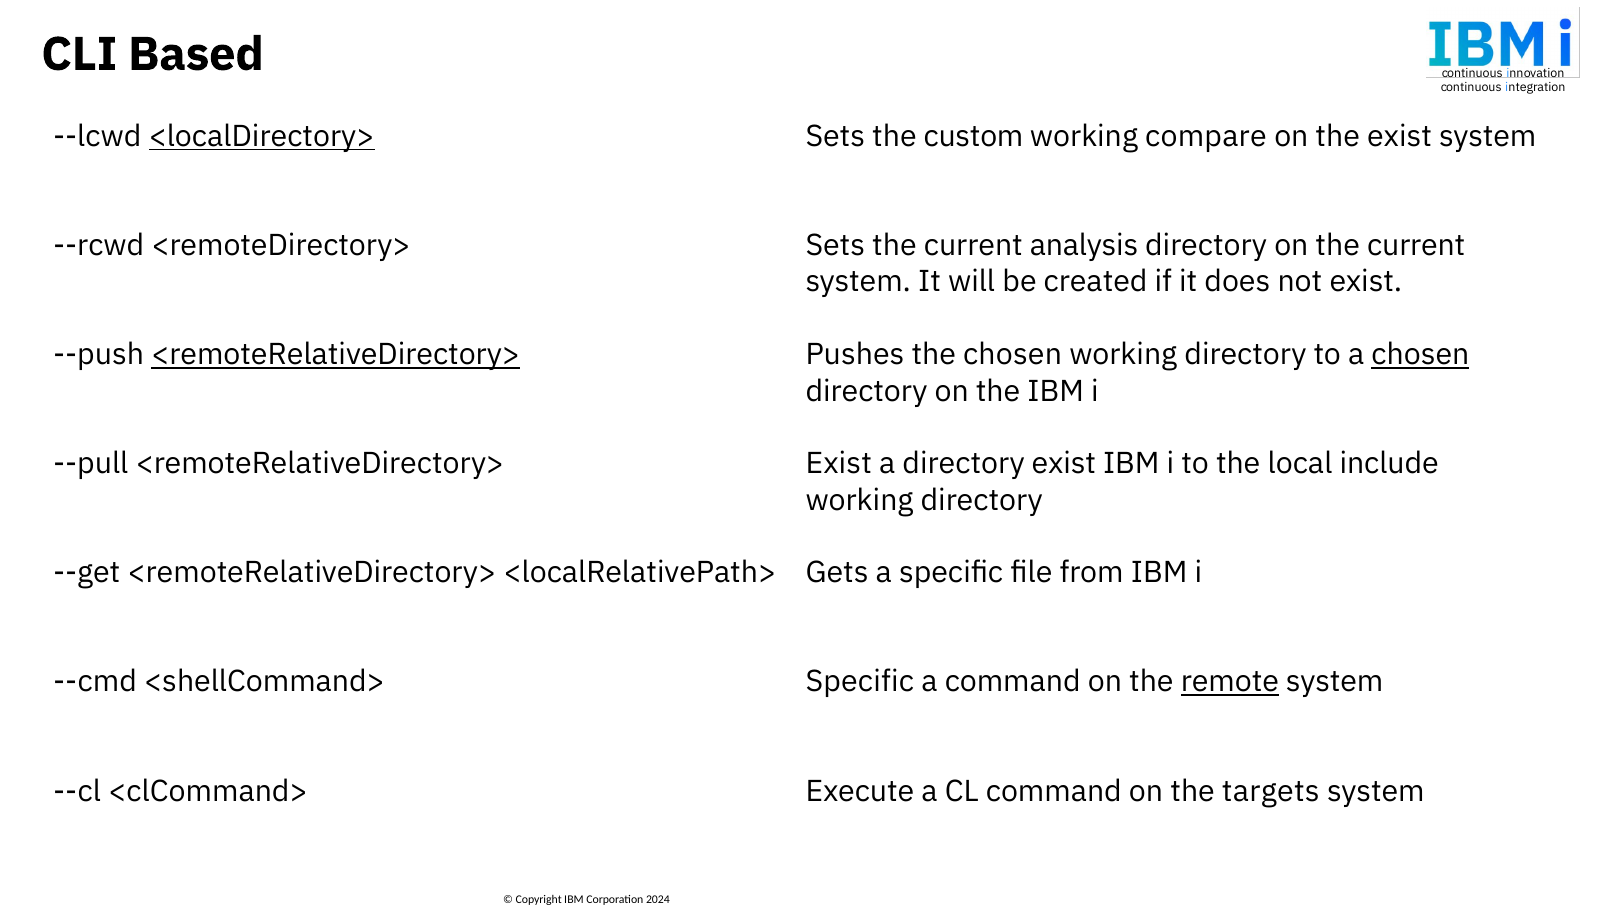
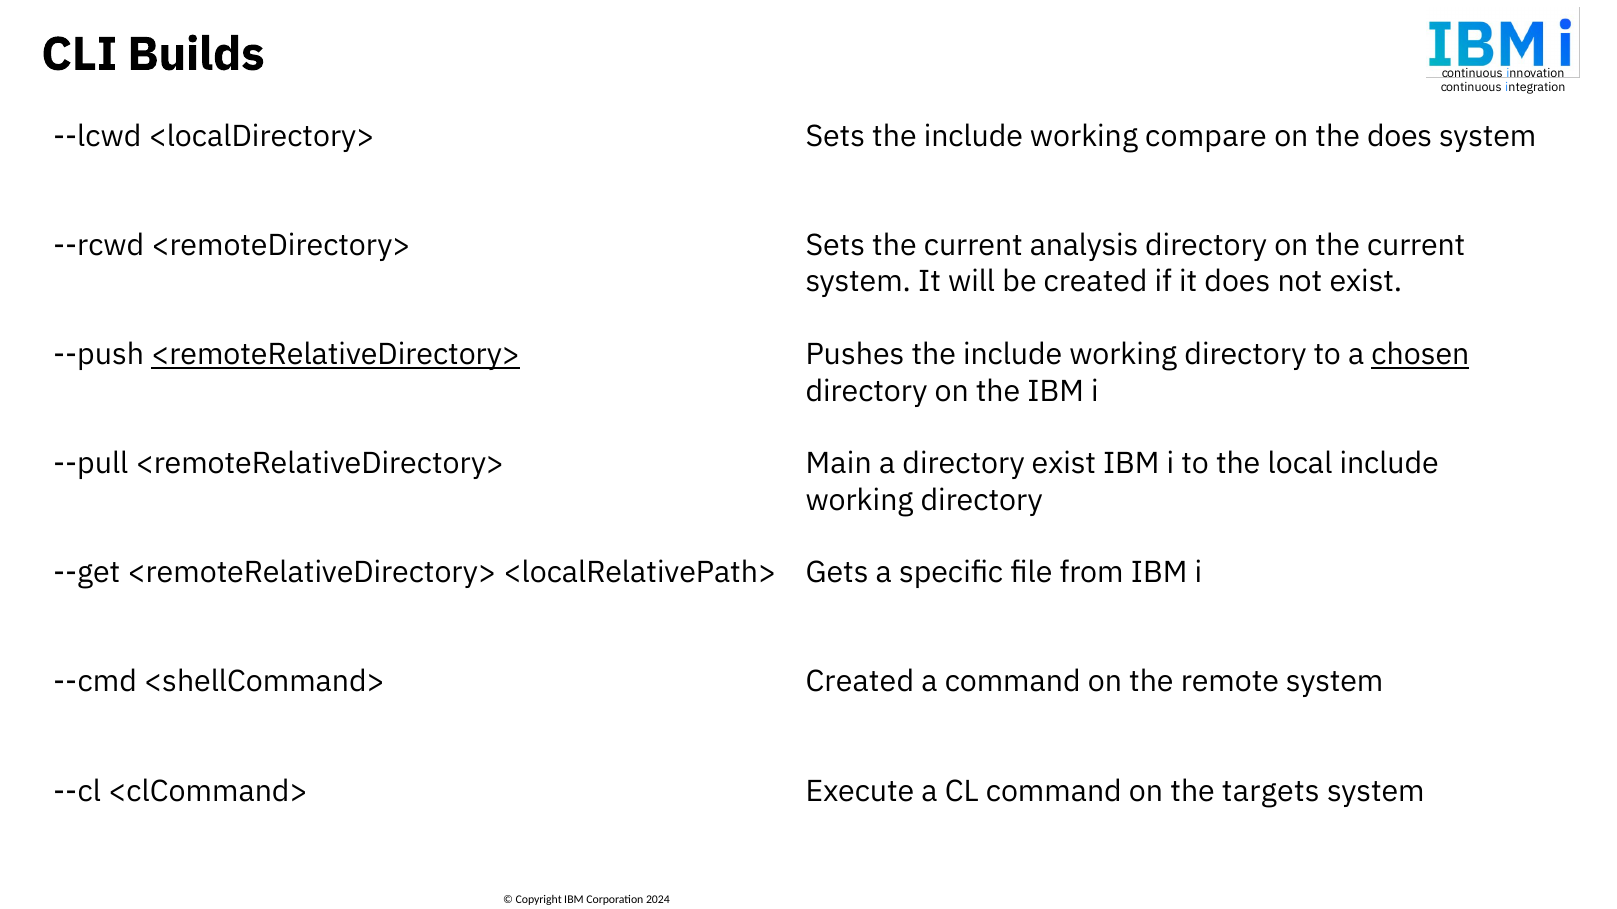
Based: Based -> Builds (196, 54)
<localDirectory> underline: present -> none (262, 137)
Sets the custom: custom -> include (973, 137)
the exist: exist -> does (1400, 137)
Pushes the chosen: chosen -> include (1013, 355)
Exist: Exist -> Main (839, 464)
Specific: Specific -> Created (860, 682)
remote underline: present -> none (1230, 682)
